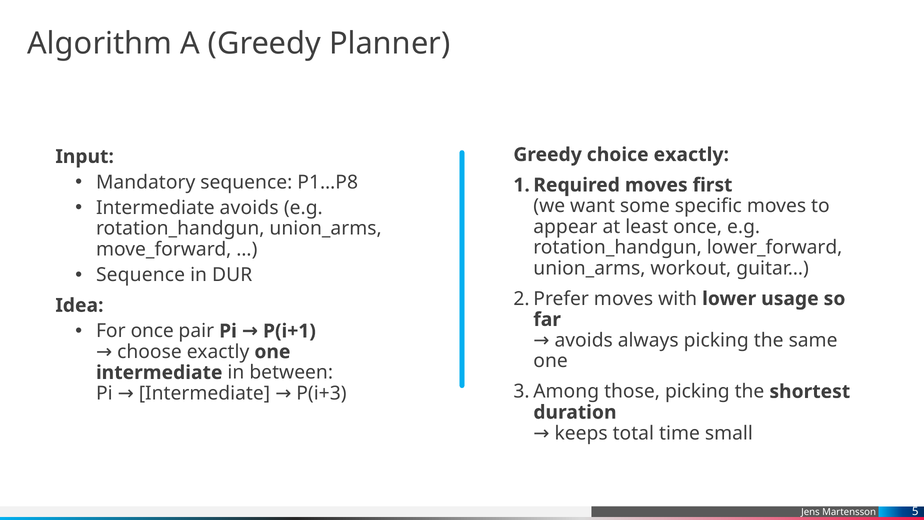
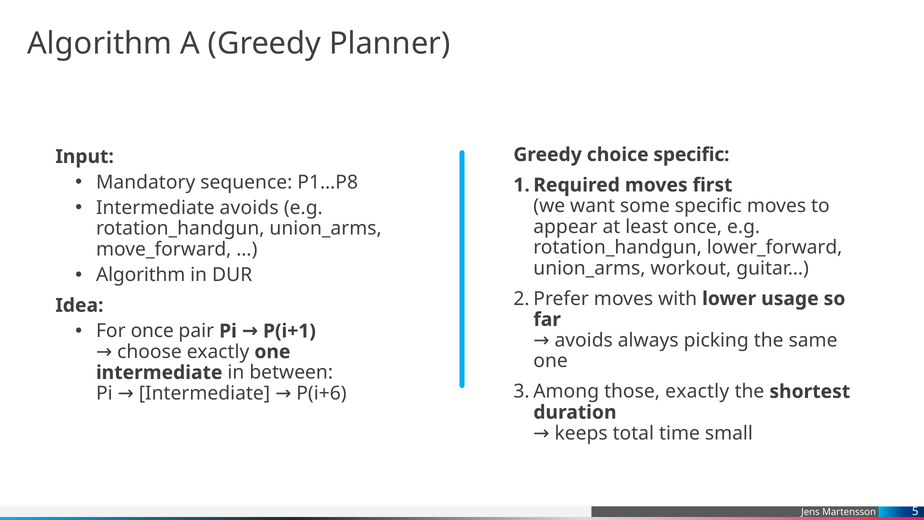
choice exactly: exactly -> specific (691, 155)
Sequence: Sequence -> Algorithm (141, 275)
those picking: picking -> exactly (697, 391)
P(i+3: P(i+3 -> P(i+6 (321, 393)
